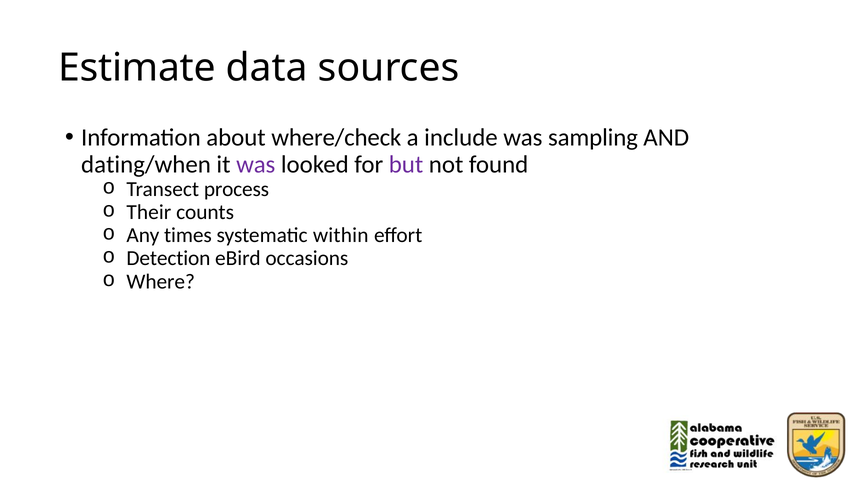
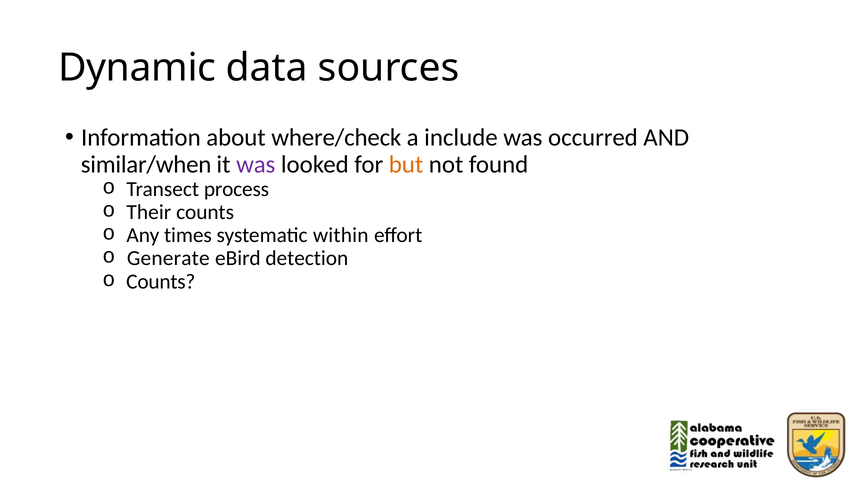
Estimate: Estimate -> Dynamic (137, 68)
sampling: sampling -> occurred (593, 138)
dating/when: dating/when -> similar/when (146, 165)
but colour: purple -> orange (406, 165)
Detection: Detection -> Generate (168, 259)
occasions: occasions -> detection (307, 259)
Where: Where -> Counts (161, 282)
